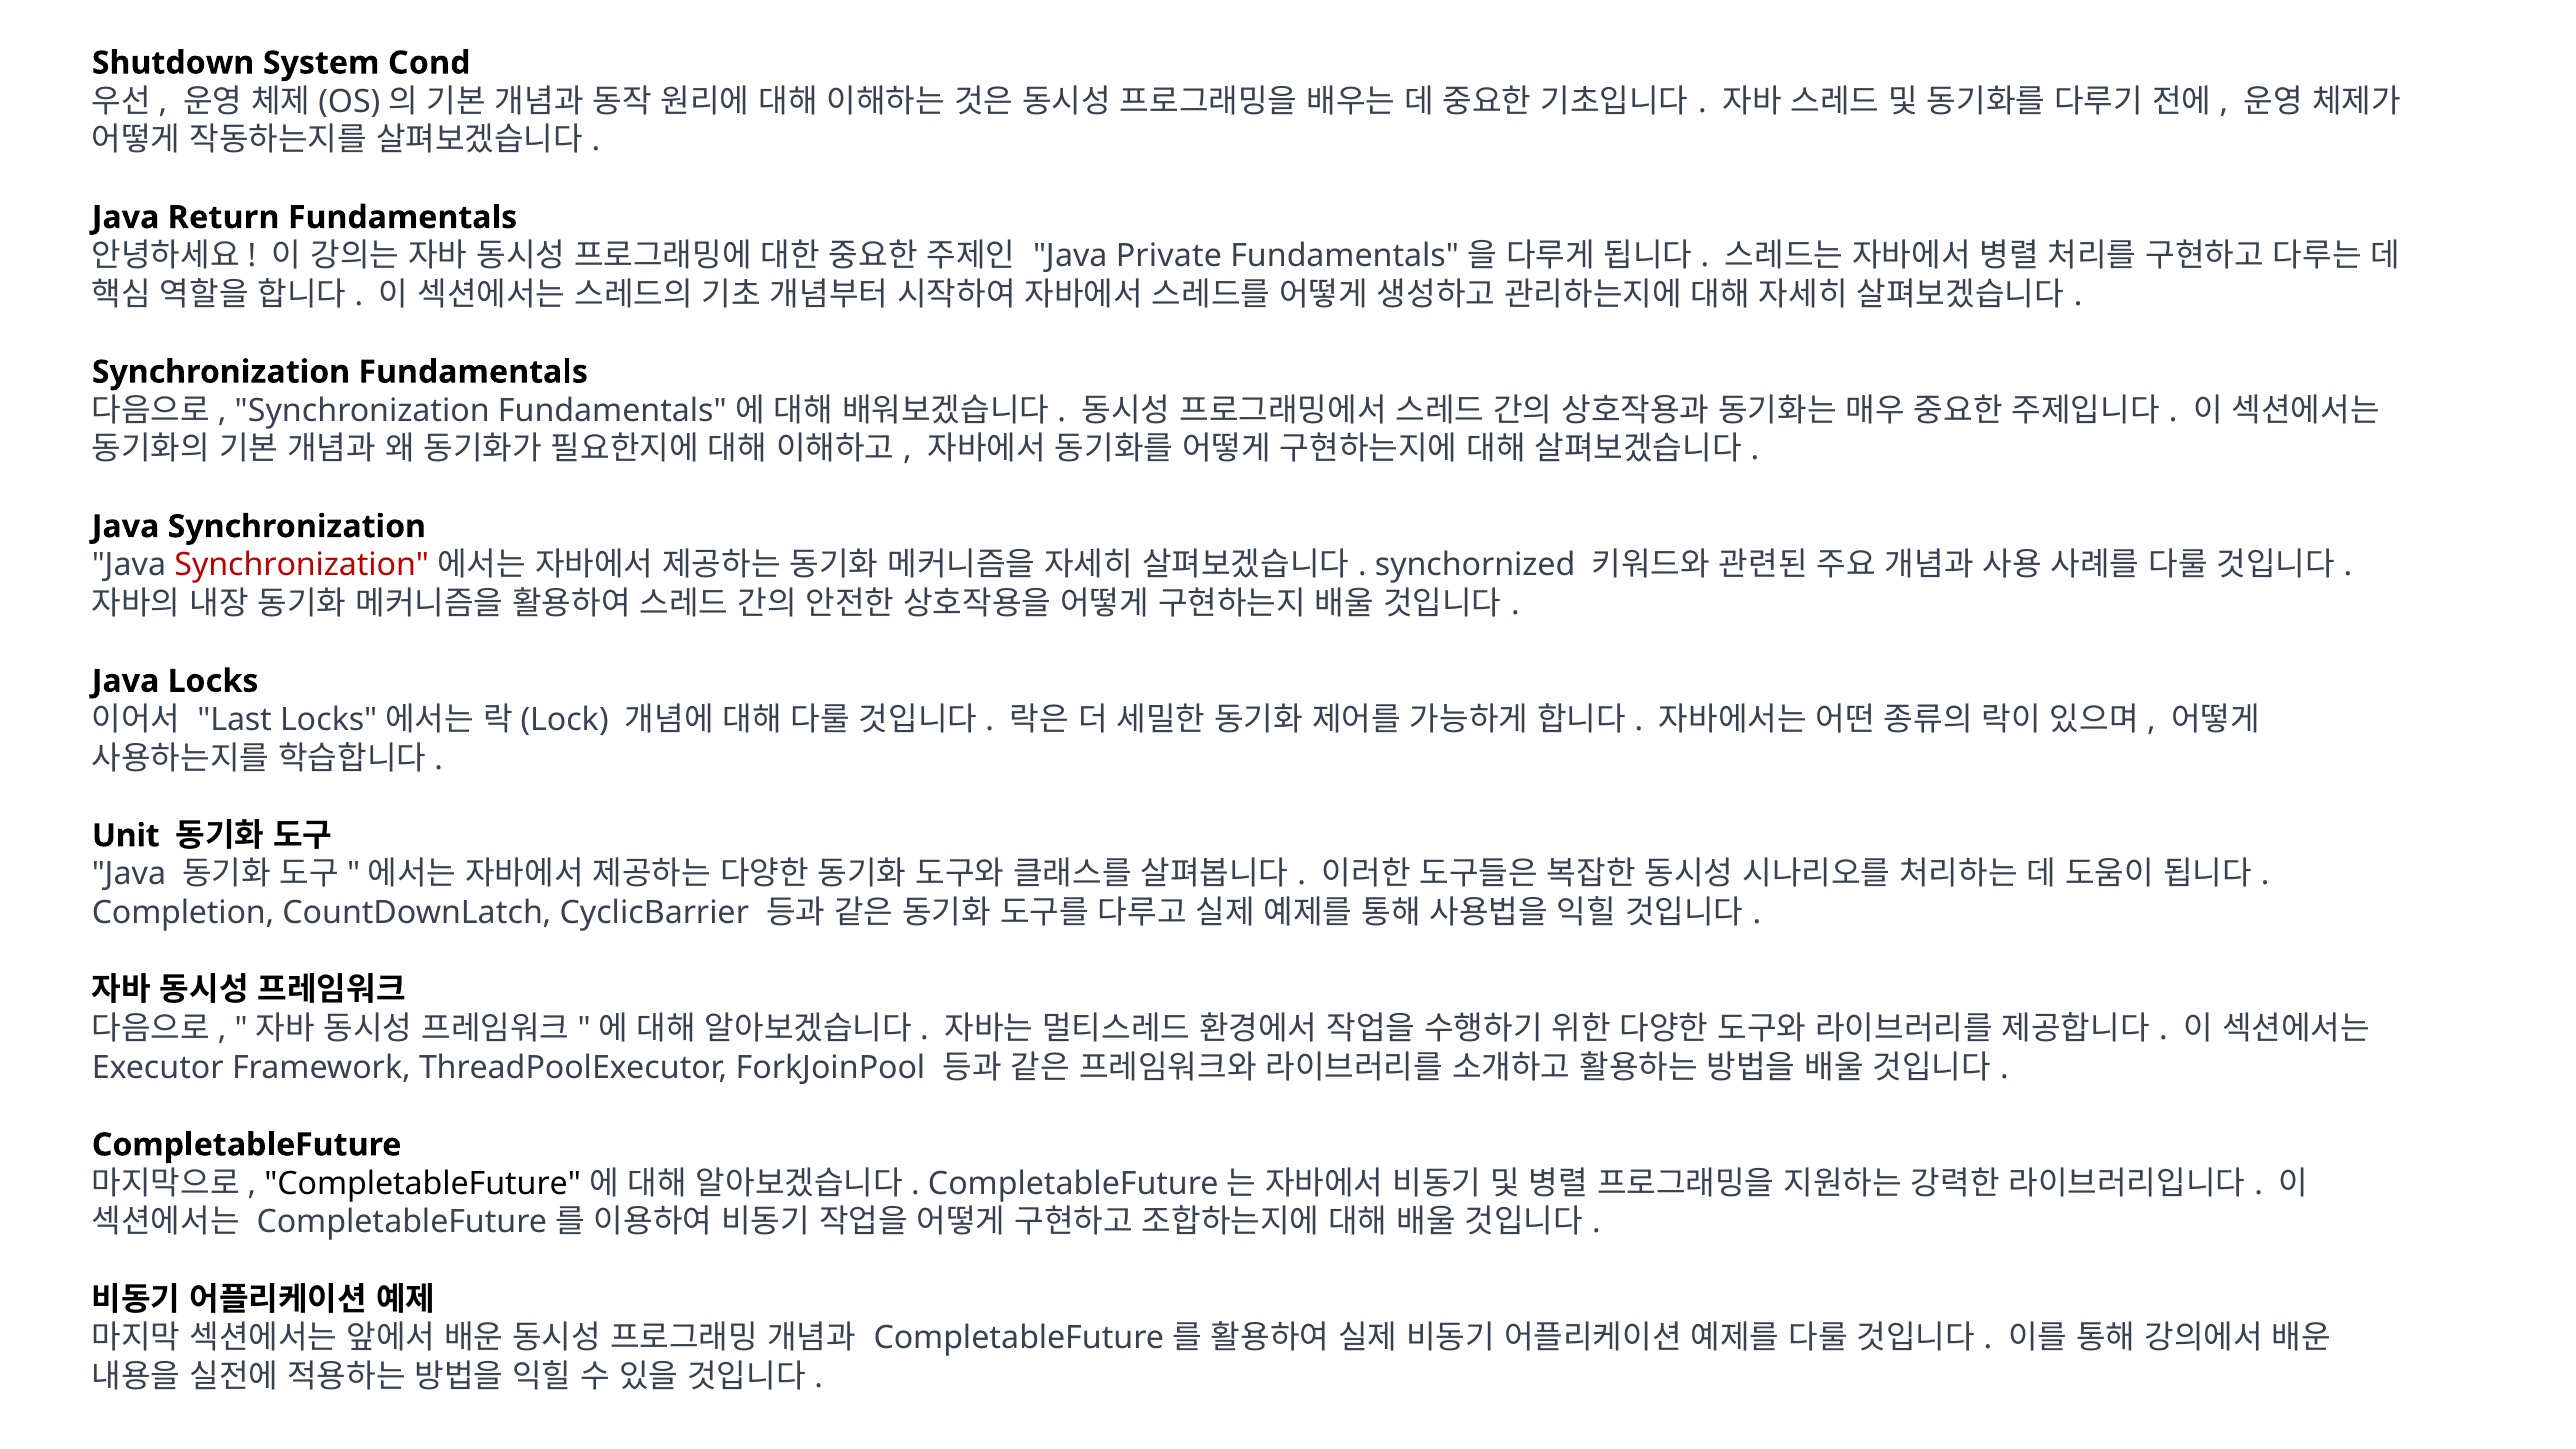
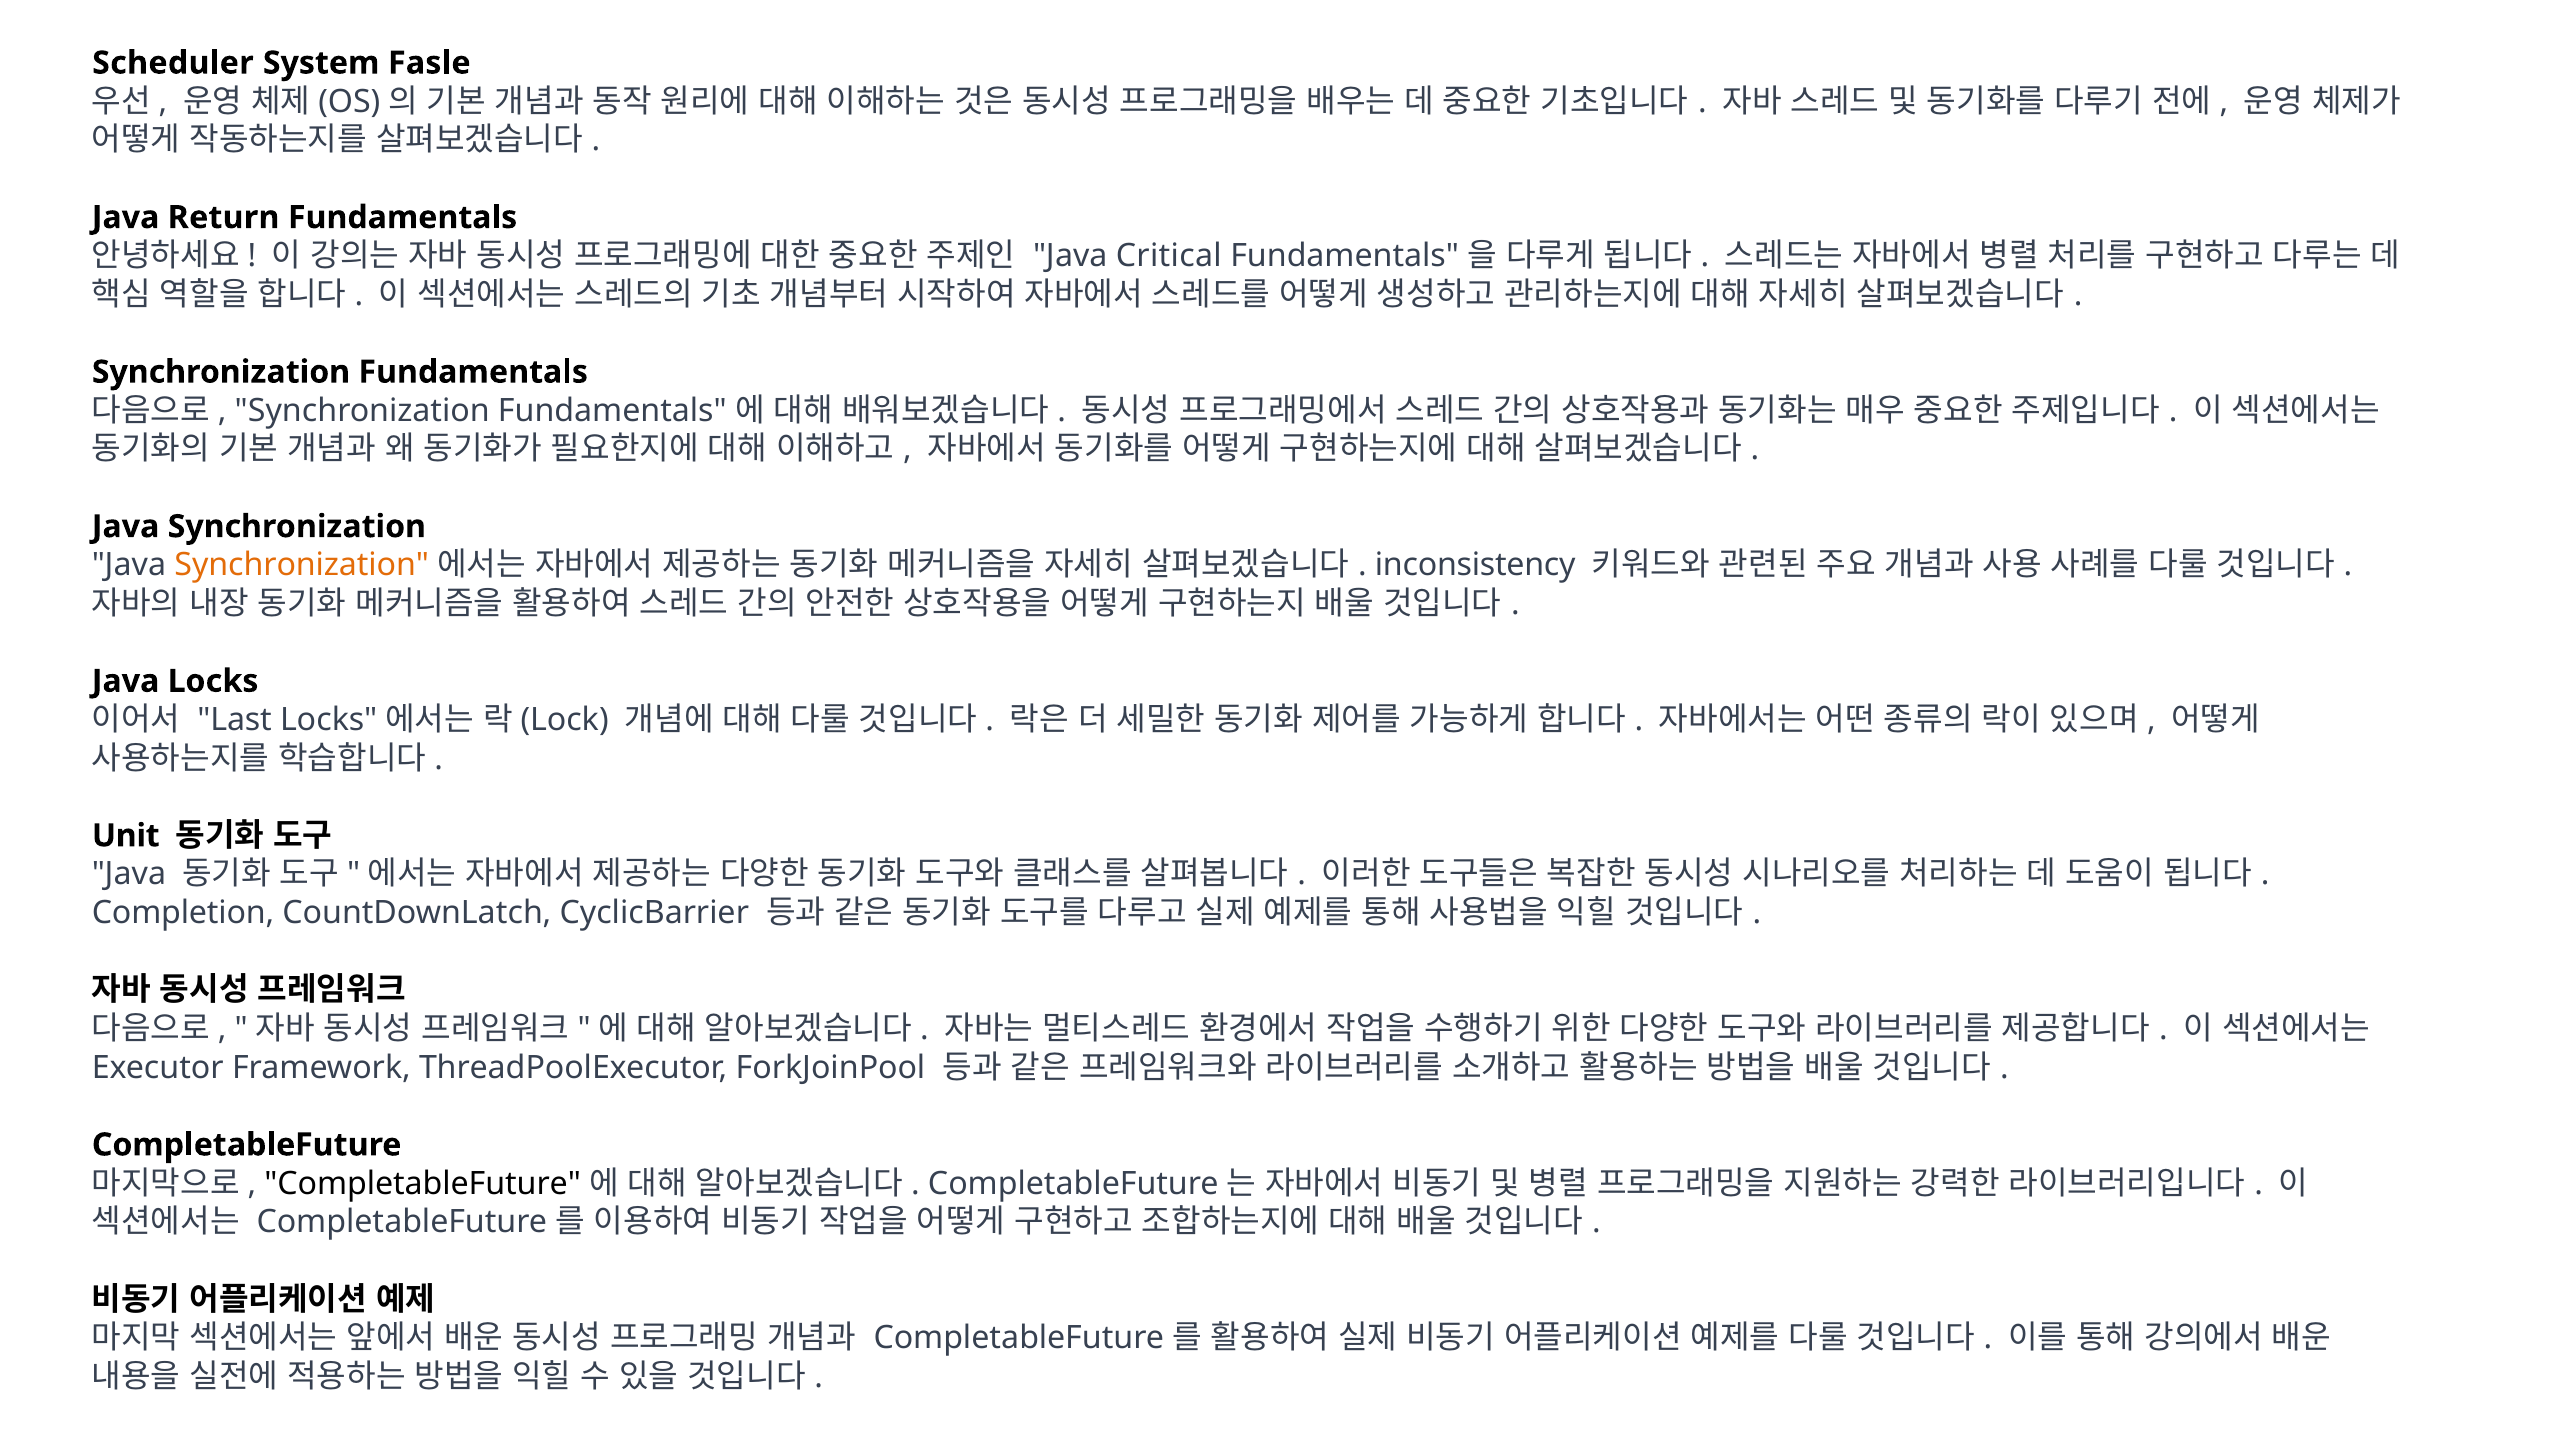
Shutdown: Shutdown -> Scheduler (173, 63)
Cond: Cond -> Fasle (429, 63)
Private: Private -> Critical (1169, 256)
Synchronization colour: red -> orange (302, 565)
synchornized: synchornized -> inconsistency (1475, 565)
